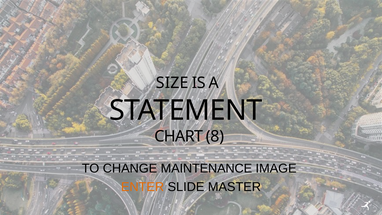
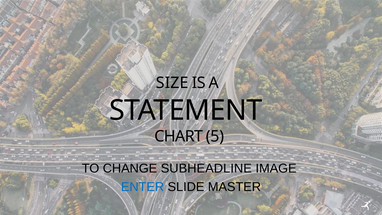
8: 8 -> 5 (215, 136)
MAINTENANCE: MAINTENANCE -> SUBHEADLINE (206, 168)
ENTER colour: orange -> blue (143, 187)
